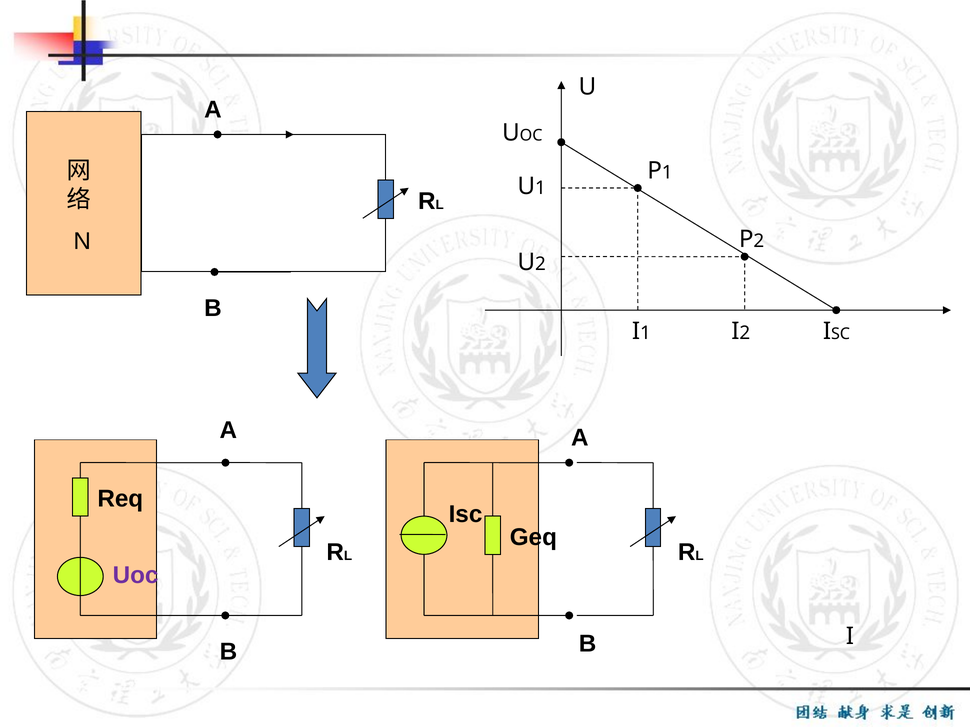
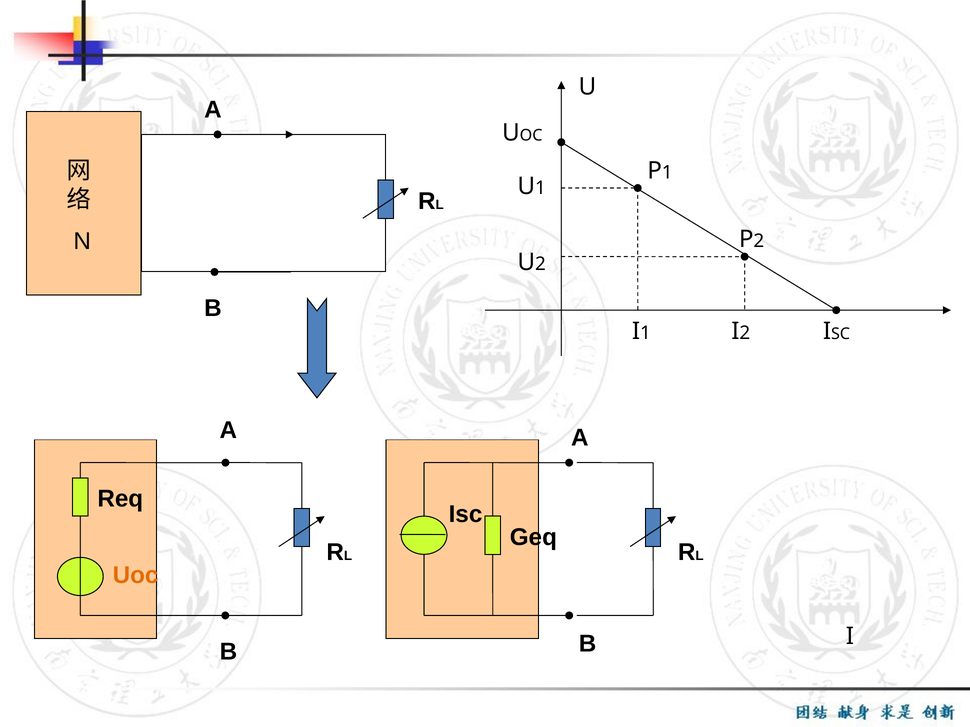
Uoc colour: purple -> orange (136, 576)
